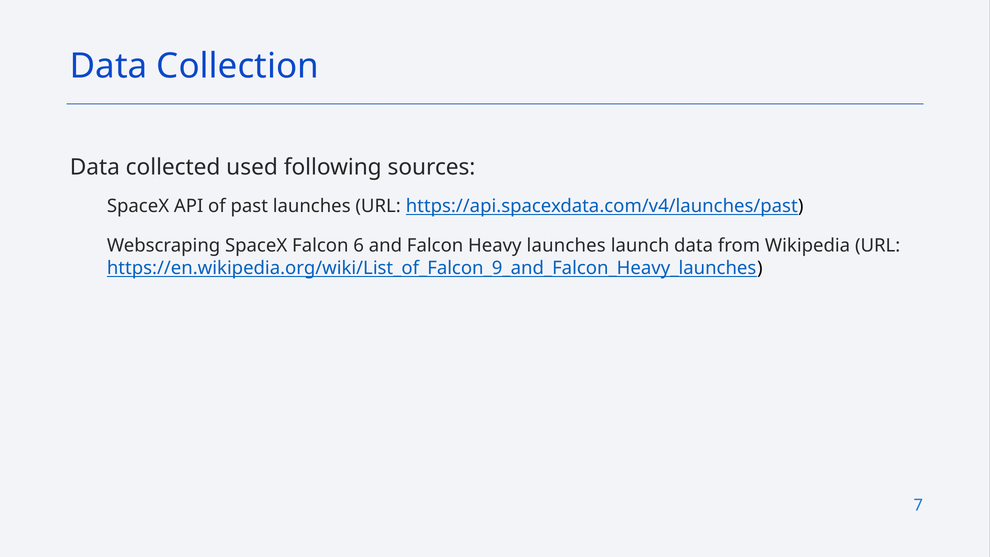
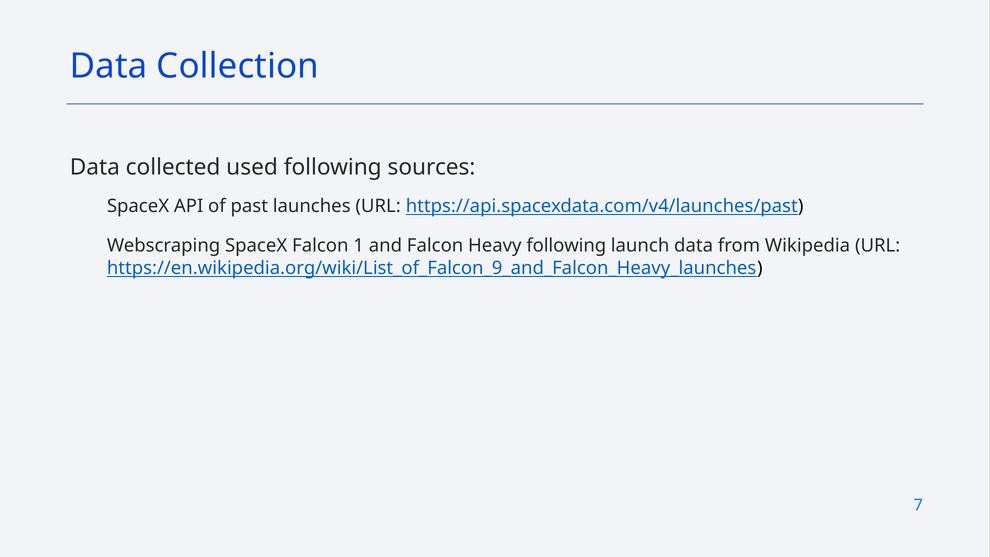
6: 6 -> 1 (359, 246)
Heavy launches: launches -> following (566, 246)
